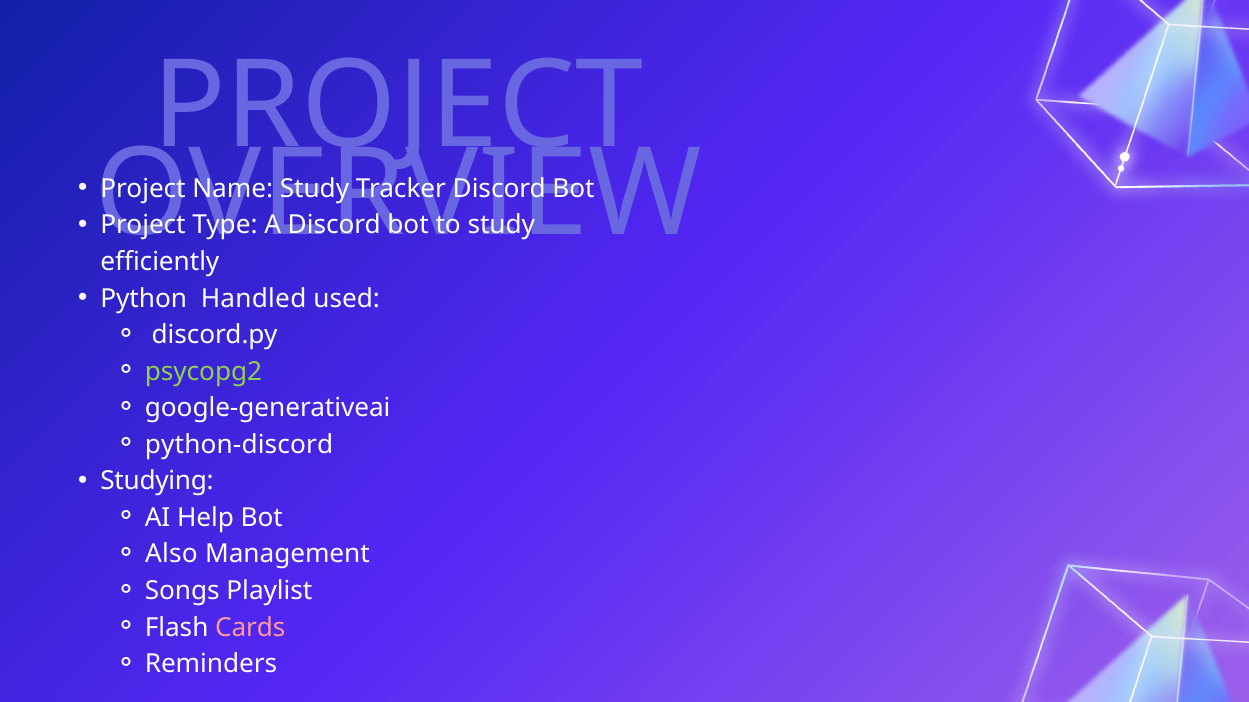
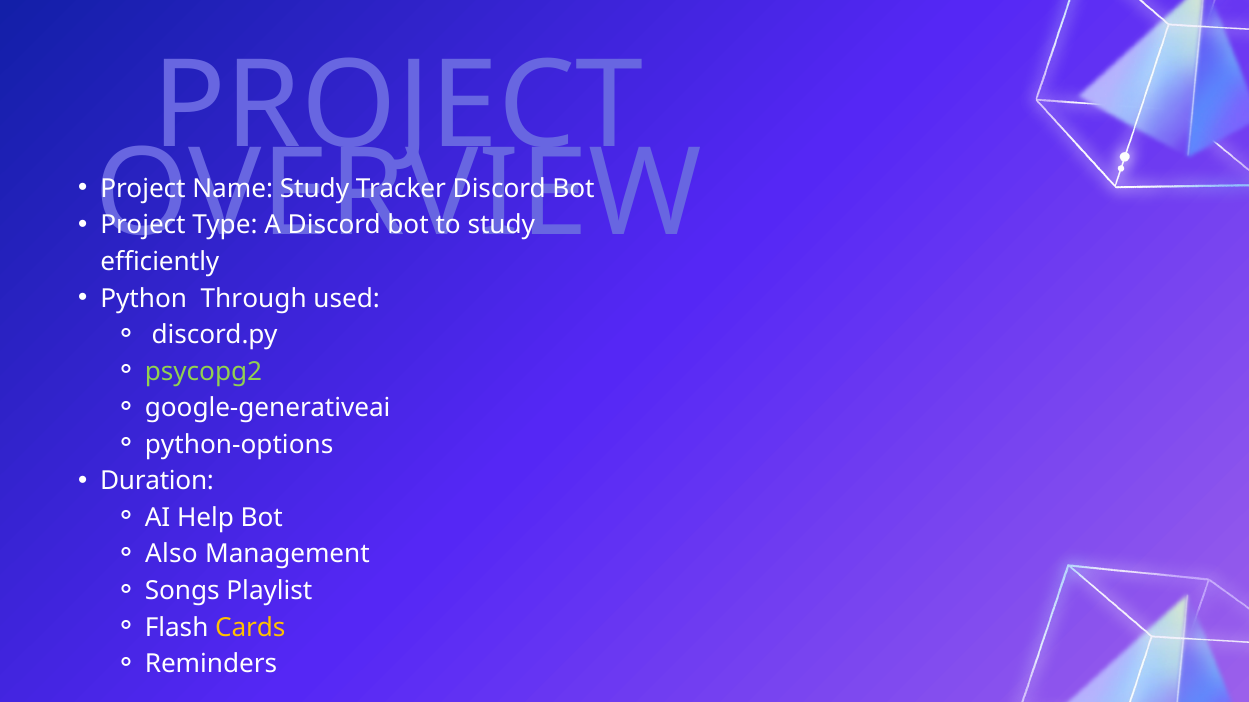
Handled: Handled -> Through (254, 299)
python-discord: python-discord -> python-options (239, 445)
Studying: Studying -> Duration (157, 482)
Cards colour: pink -> yellow (250, 628)
